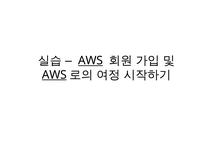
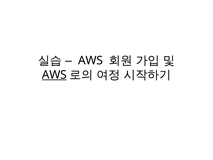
AWS underline: present -> none (91, 60)
